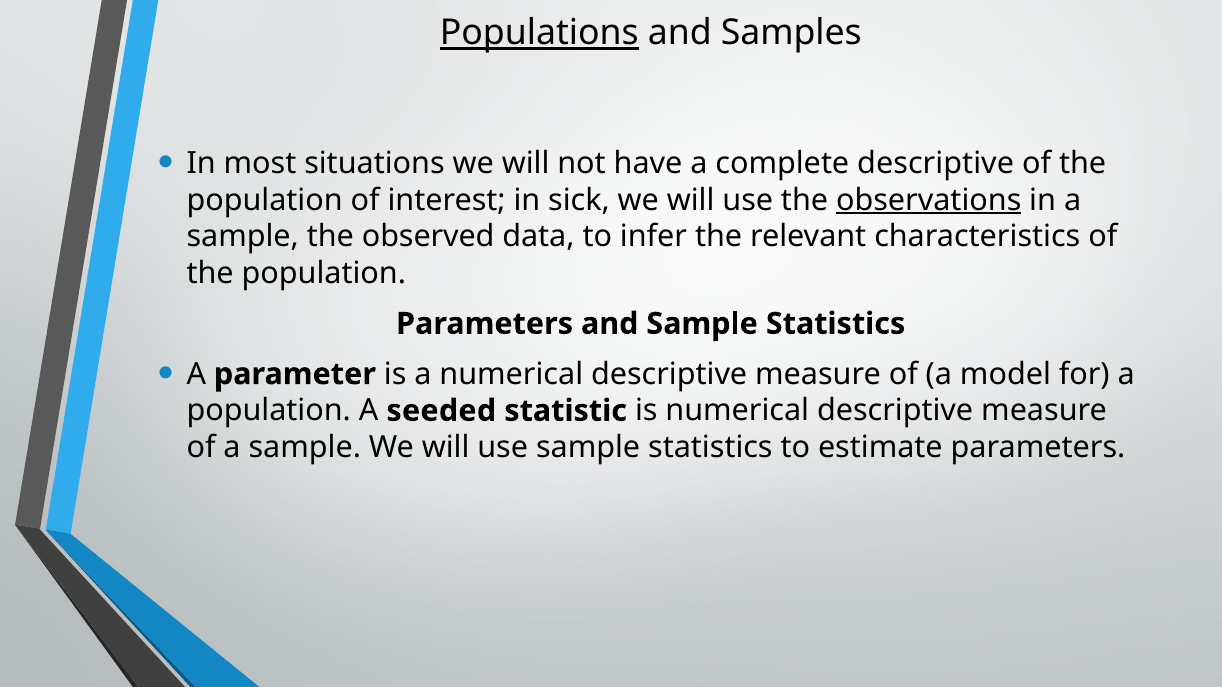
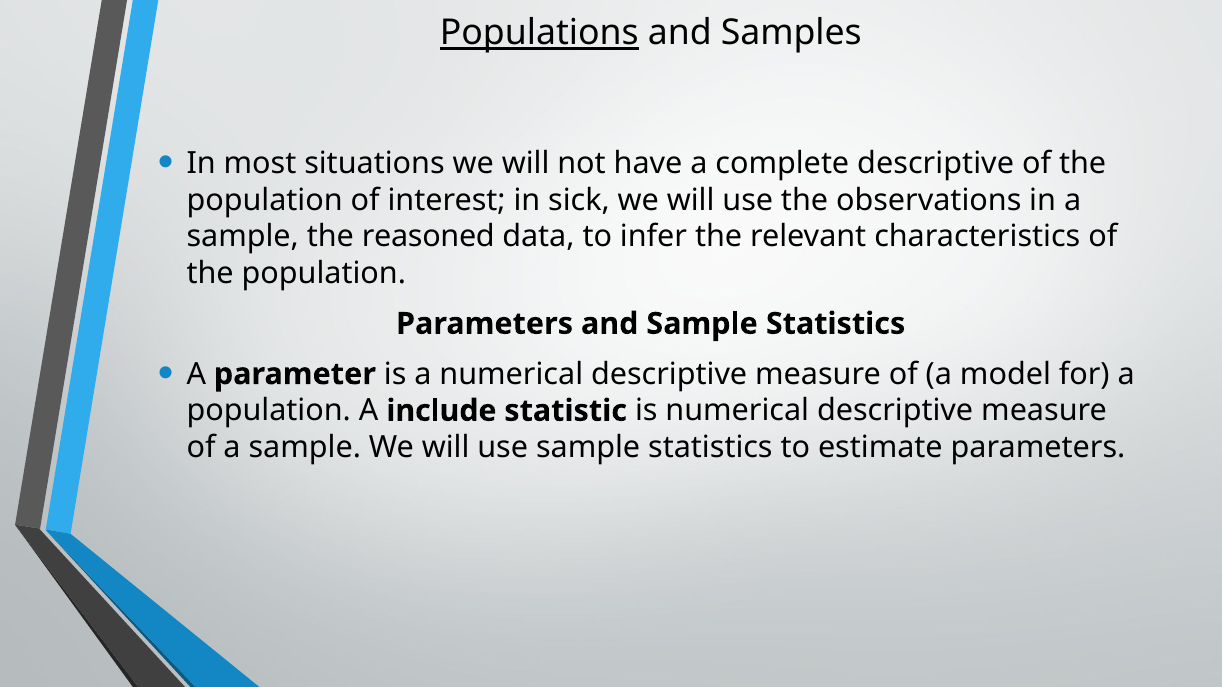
observations underline: present -> none (929, 200)
observed: observed -> reasoned (428, 237)
seeded: seeded -> include (441, 411)
